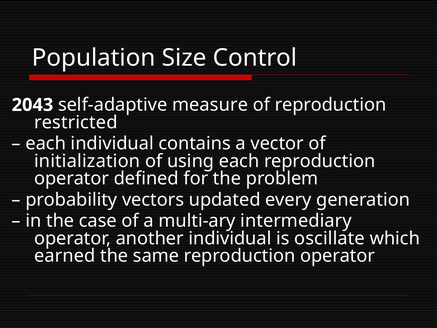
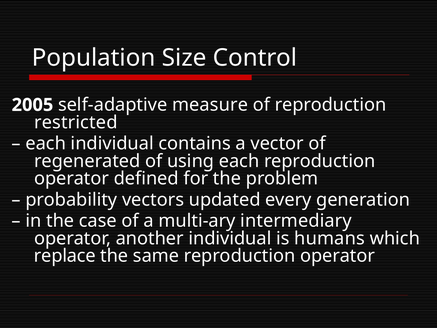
2043: 2043 -> 2005 (32, 105)
initialization: initialization -> regenerated (87, 161)
oscillate: oscillate -> humans (330, 238)
earned: earned -> replace (65, 256)
